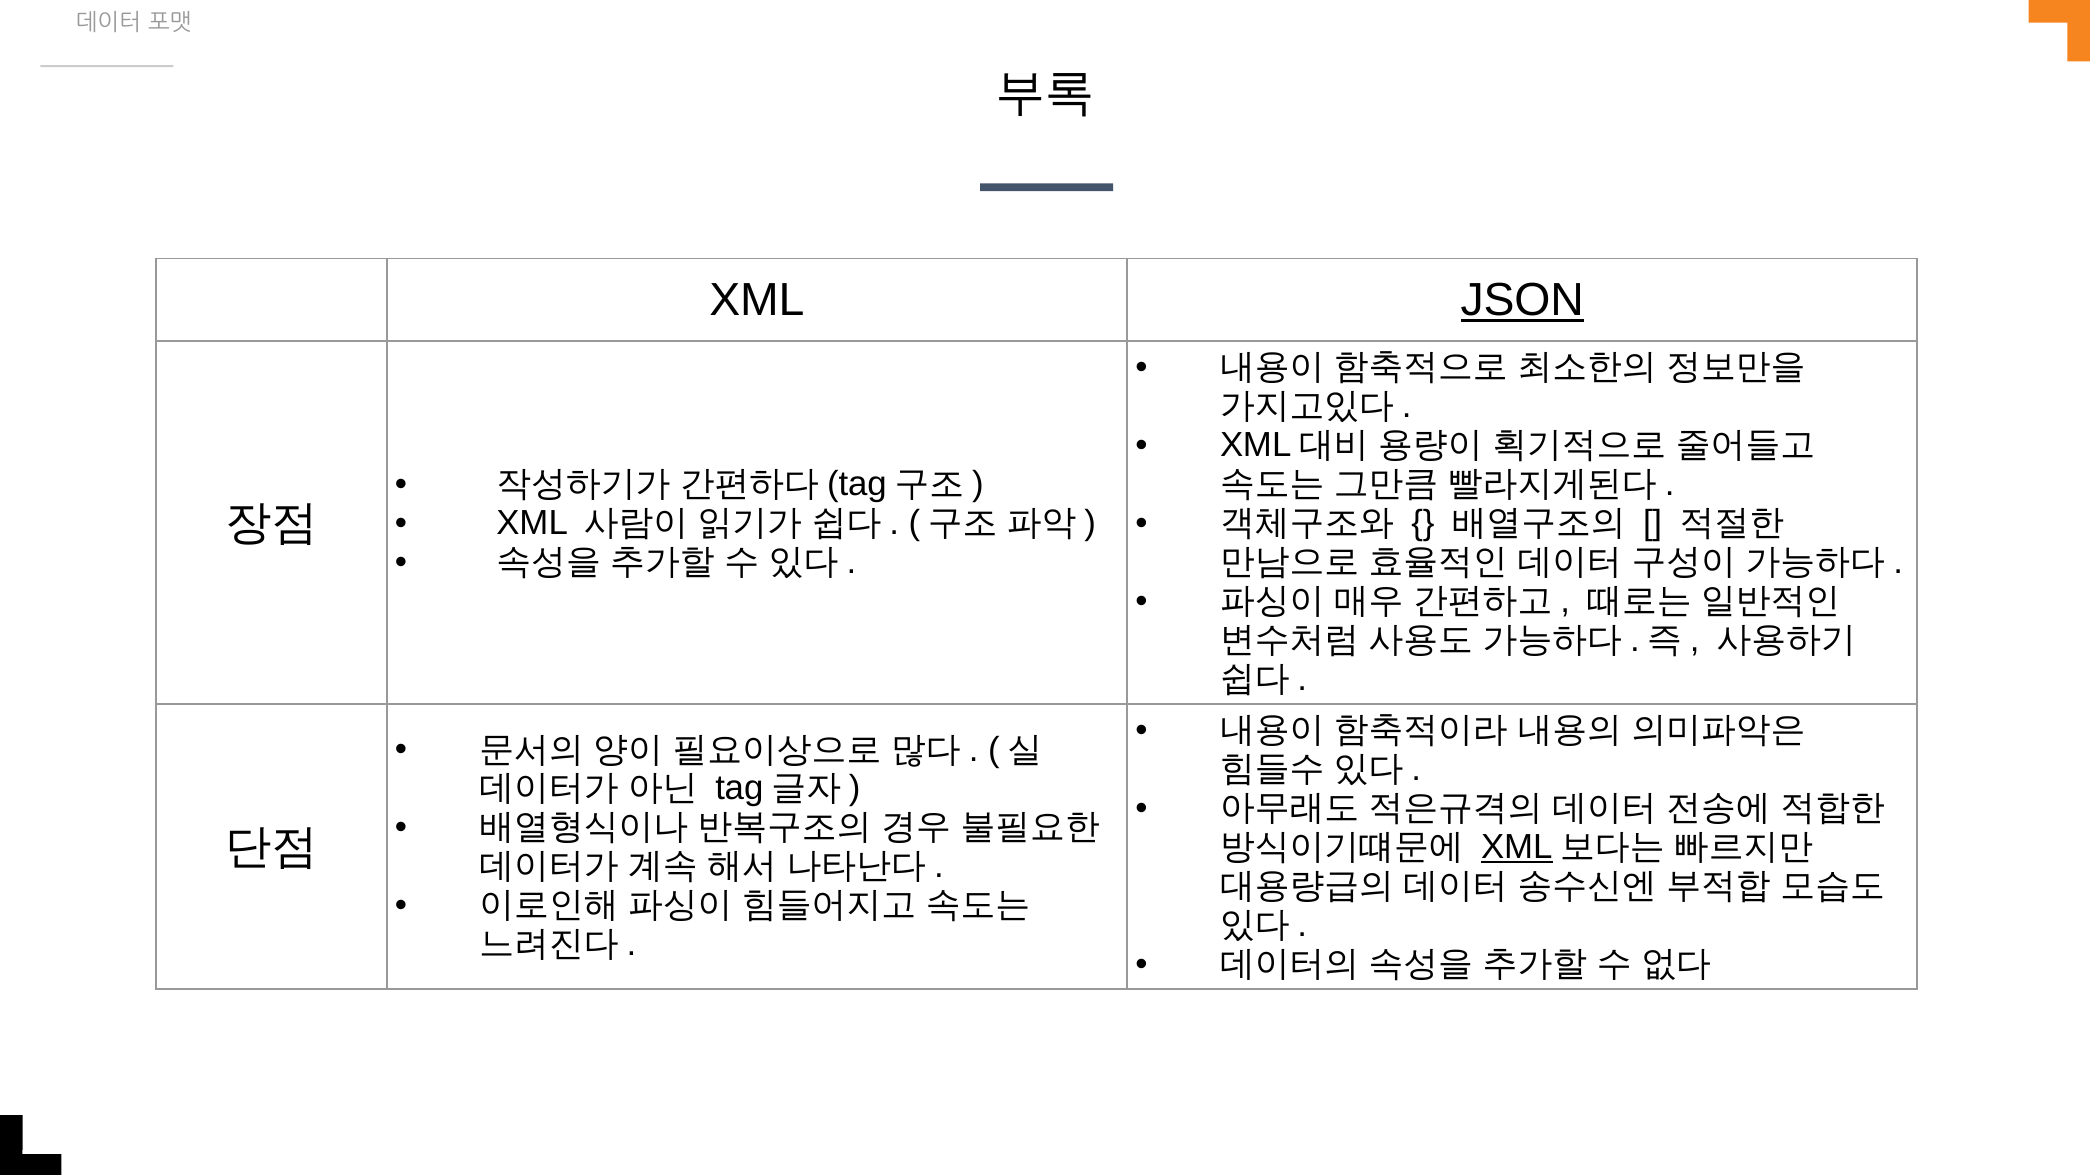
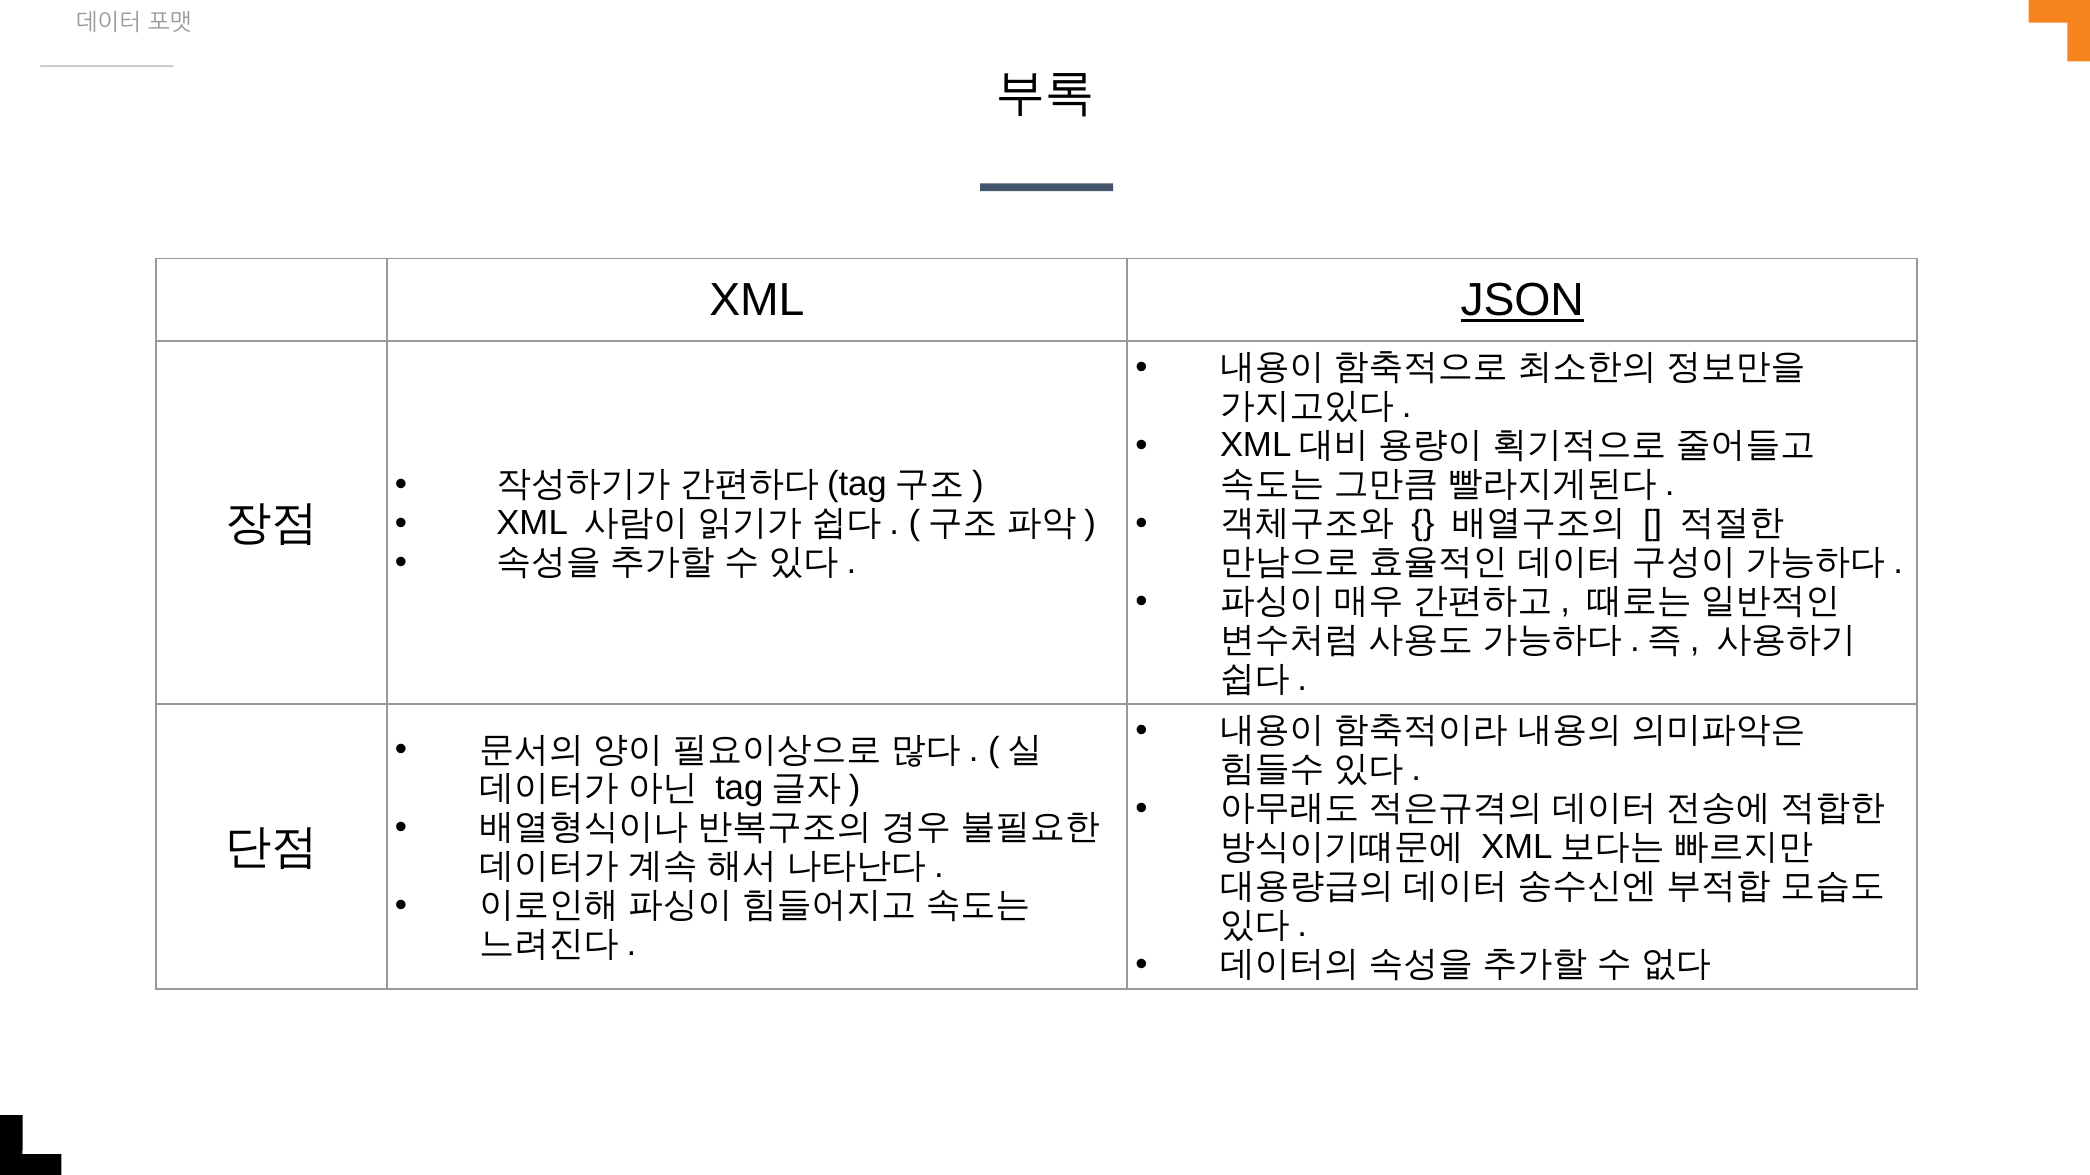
XML underline: present -> none (1517, 847)
